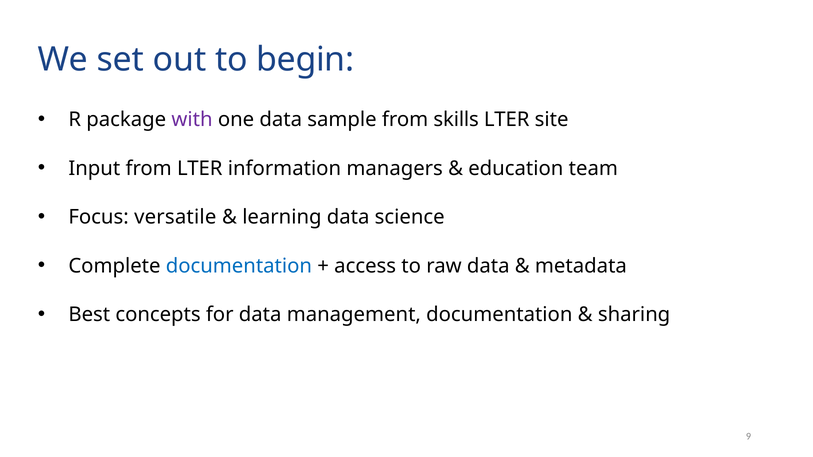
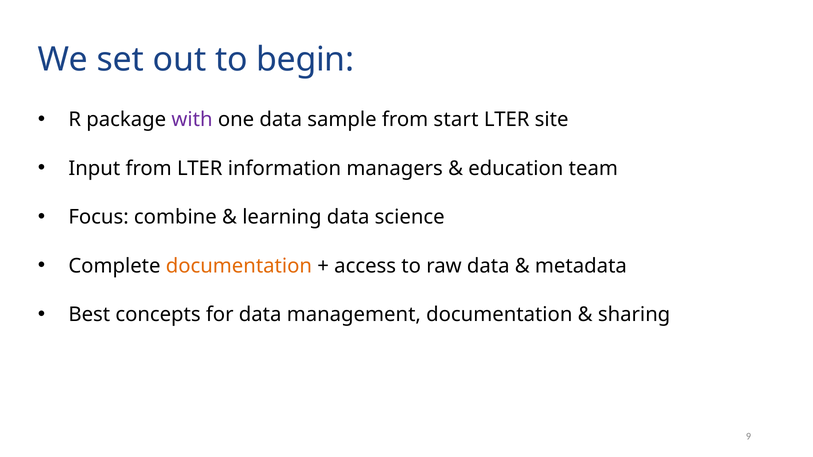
skills: skills -> start (456, 120)
versatile: versatile -> combine (175, 217)
documentation colour: blue -> orange (239, 266)
